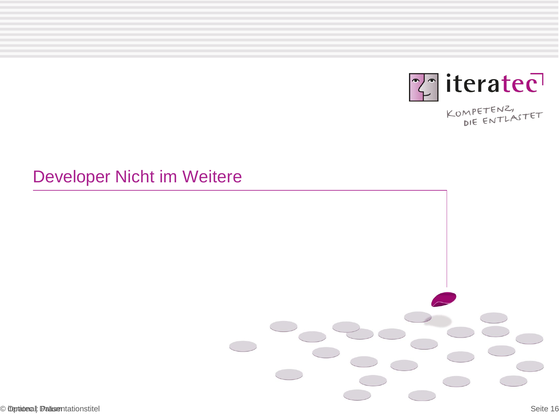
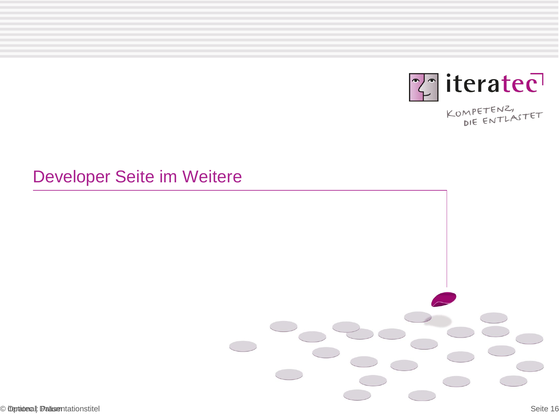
Developer Nicht: Nicht -> Seite (135, 177)
